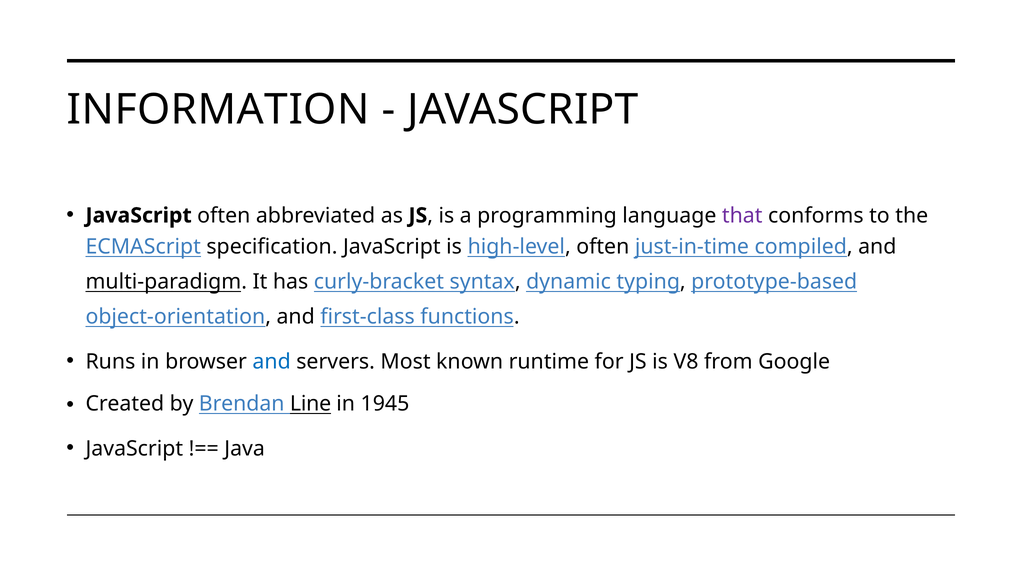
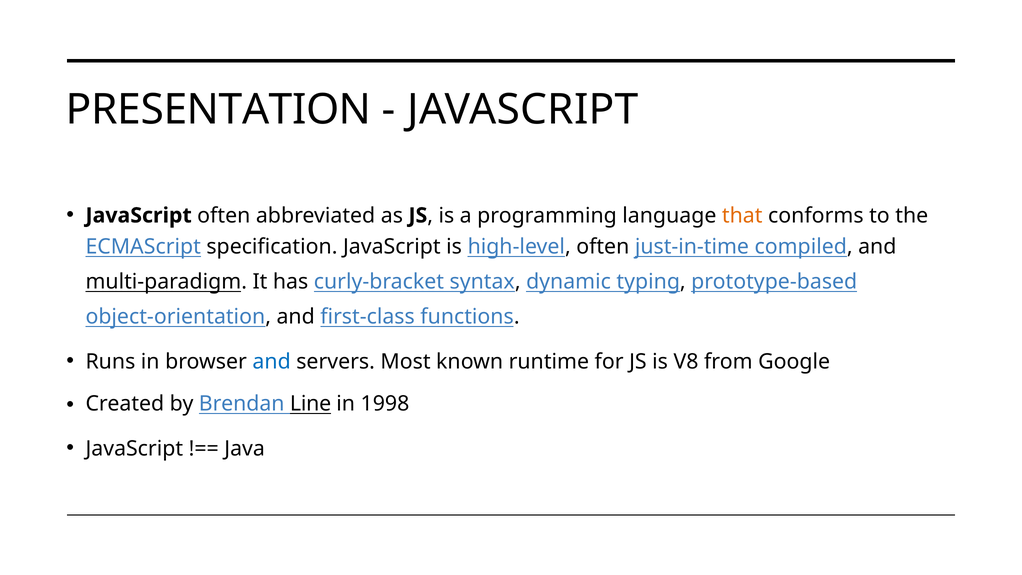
INFORMATION: INFORMATION -> PRESENTATION (219, 110)
that colour: purple -> orange (742, 215)
1945: 1945 -> 1998 (385, 404)
